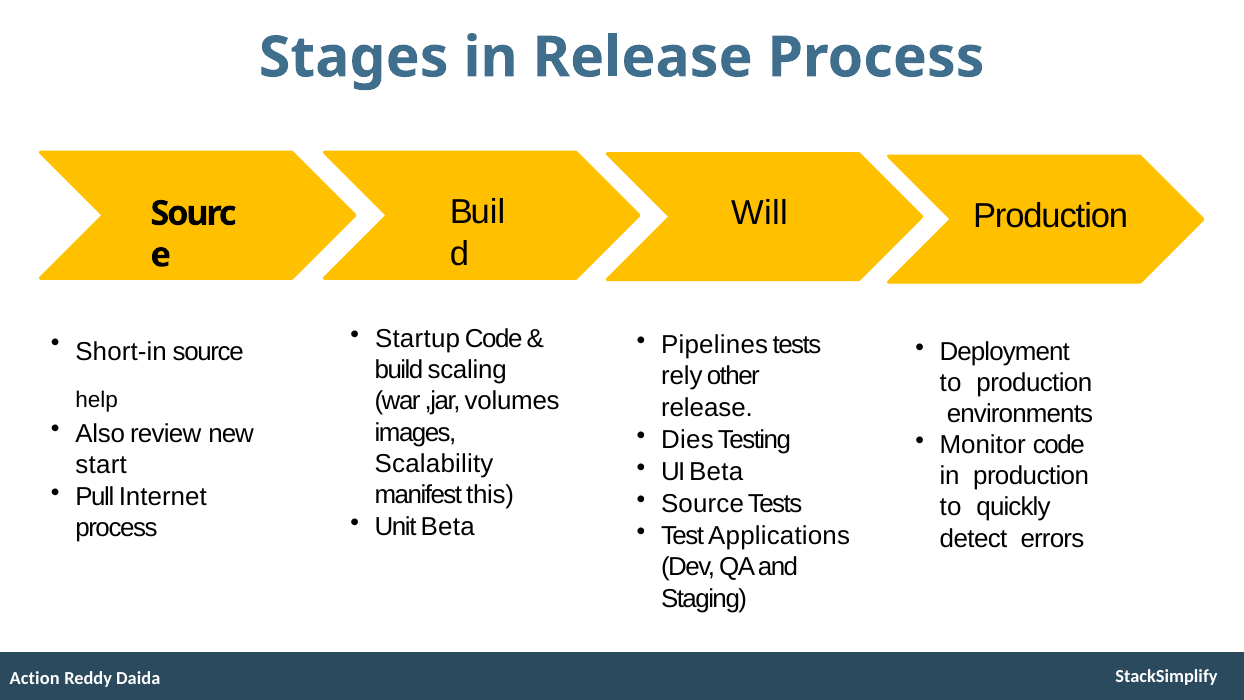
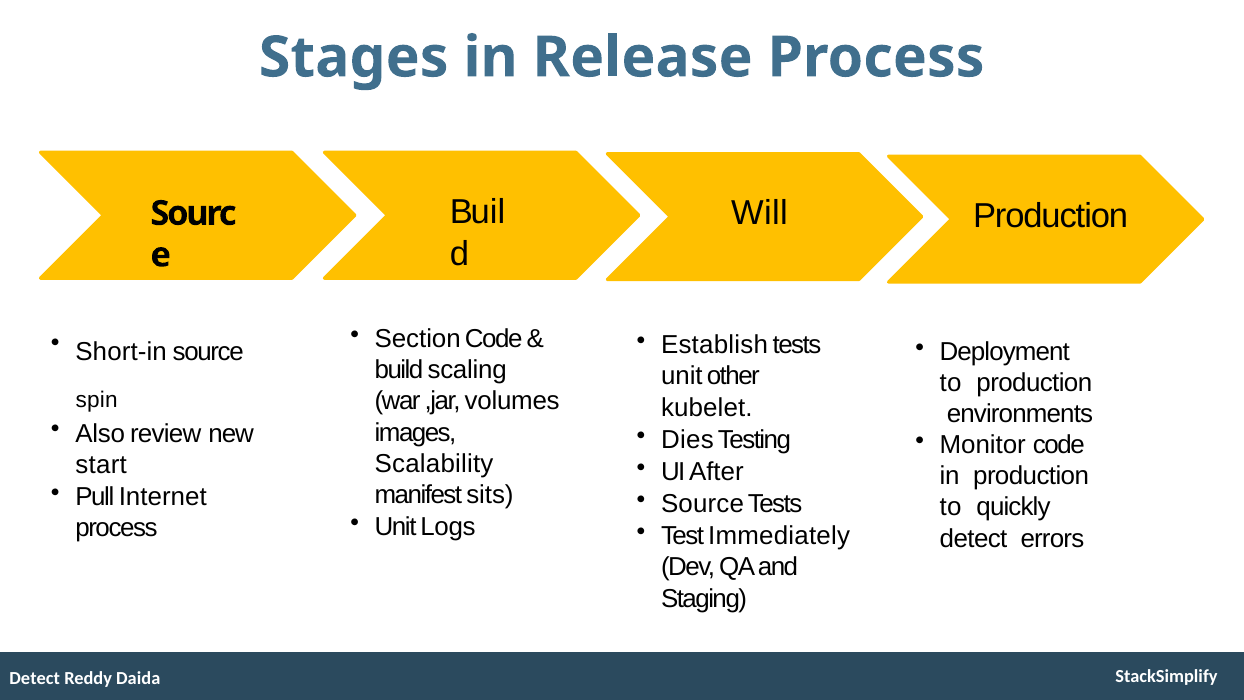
Startup: Startup -> Section (418, 339)
Pipelines: Pipelines -> Establish (715, 345)
rely: rely -> unit (682, 376)
help: help -> spin (97, 399)
release: release -> kubelet (707, 407)
UI Beta: Beta -> After (716, 472)
this: this -> sits (490, 495)
Unit Beta: Beta -> Logs (448, 527)
Applications: Applications -> Immediately (779, 536)
Action: Action -> Detect (35, 678)
